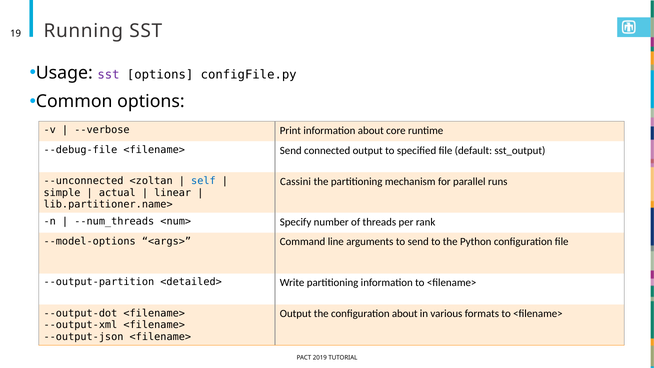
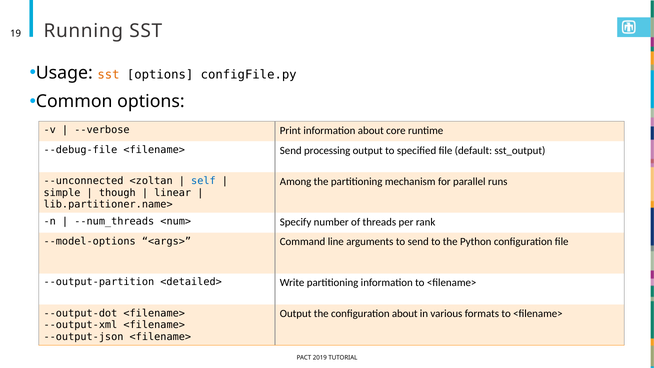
sst colour: purple -> orange (109, 74)
connected: connected -> processing (327, 150)
Cassini: Cassini -> Among (296, 181)
actual: actual -> though (117, 193)
